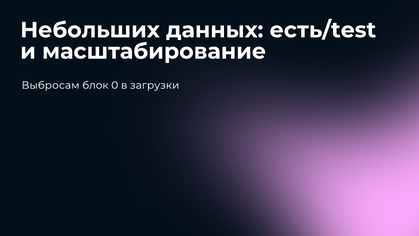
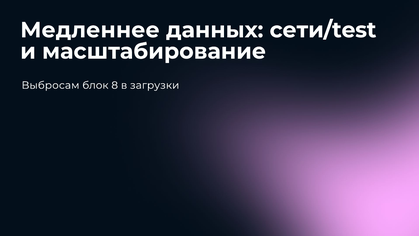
Небольших: Небольших -> Медленнее (90, 30)
есть/test: есть/test -> сети/test (323, 30)
0: 0 -> 8 (115, 85)
